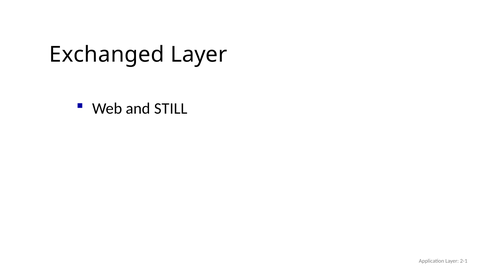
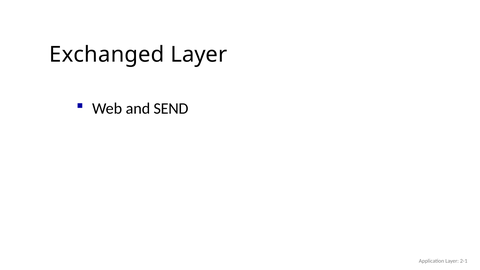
STILL: STILL -> SEND (171, 108)
